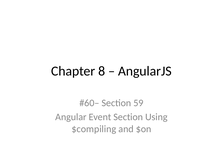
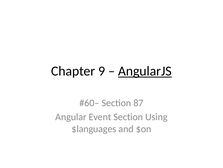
8: 8 -> 9 (102, 71)
AngularJS underline: none -> present (145, 71)
59: 59 -> 87 (138, 103)
$compiling: $compiling -> $languages (94, 128)
